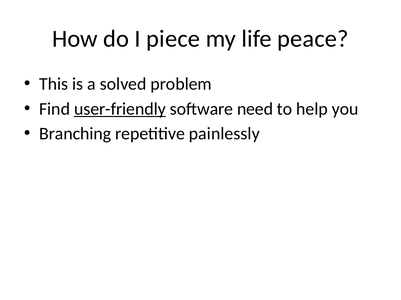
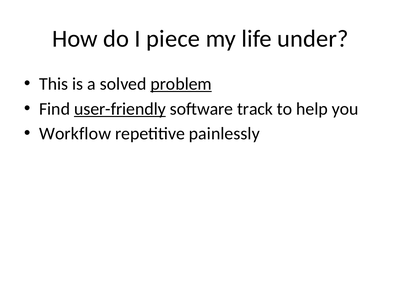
peace: peace -> under (313, 39)
problem underline: none -> present (181, 84)
need: need -> track (255, 109)
Branching: Branching -> Workflow (75, 134)
